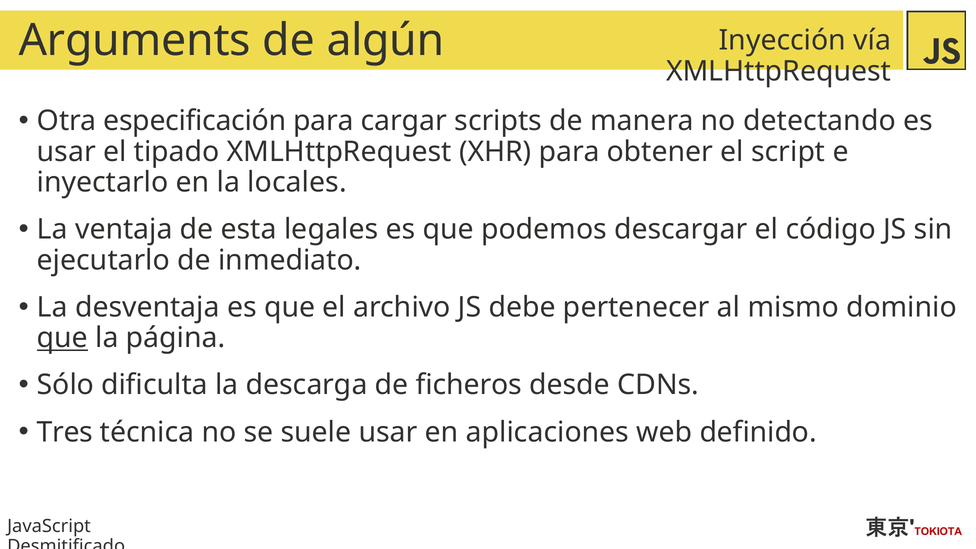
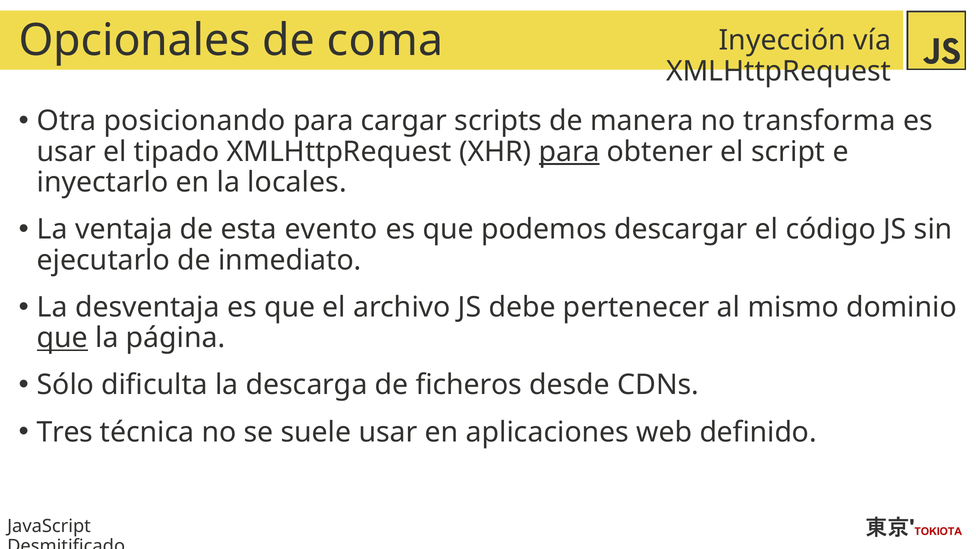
Arguments: Arguments -> Opcionales (135, 41)
algún: algún -> coma (385, 41)
especificación: especificación -> posicionando (195, 121)
detectando: detectando -> transforma (819, 121)
para underline: none -> present (569, 152)
legales: legales -> evento (331, 230)
